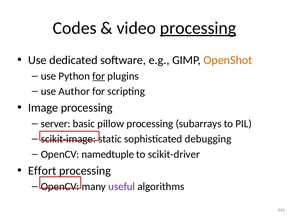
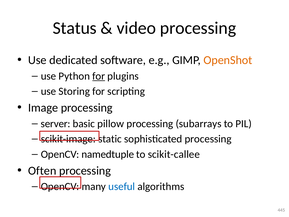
Codes: Codes -> Status (75, 28)
processing underline: present -> none (198, 28)
Author: Author -> Storing (74, 91)
sophisticated debugging: debugging -> processing (208, 139)
scikit-driver: scikit-driver -> scikit-callee (174, 154)
Effort: Effort -> Often (42, 170)
useful colour: purple -> blue (122, 186)
